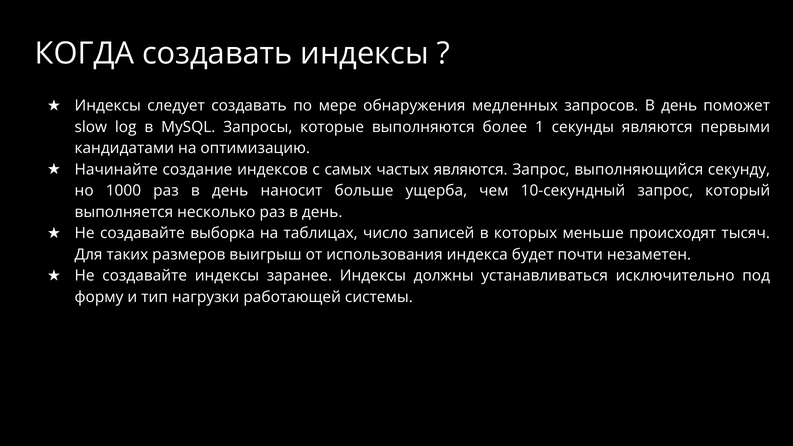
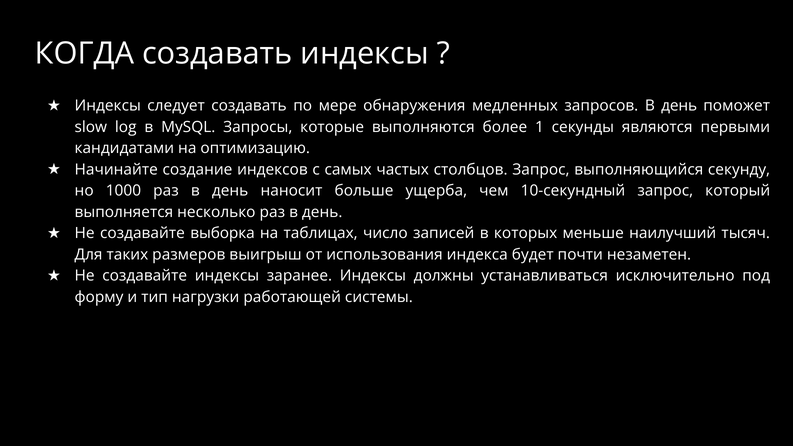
частых являются: являются -> столбцов (471, 170)
происходят: происходят -> наилучший (673, 233)
